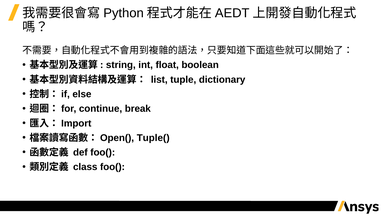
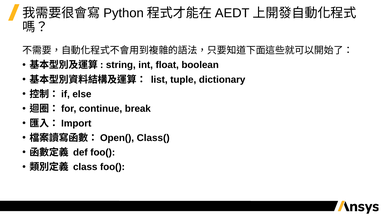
Tuple(: Tuple( -> Class( (153, 138)
